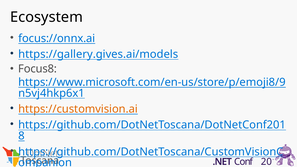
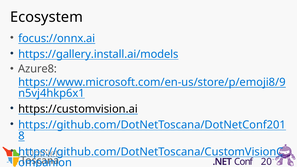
https://gallery.gives.ai/models: https://gallery.gives.ai/models -> https://gallery.install.ai/models (98, 54)
Focus8: Focus8 -> Azure8 (38, 69)
https://customvision.ai colour: orange -> black (78, 109)
